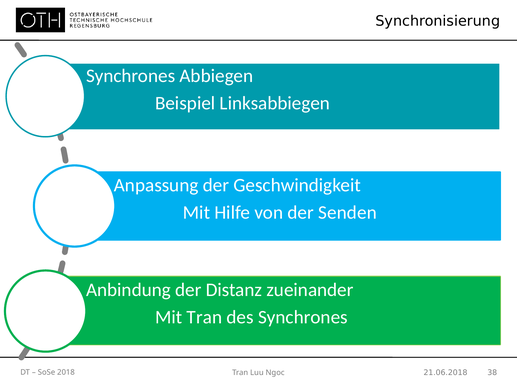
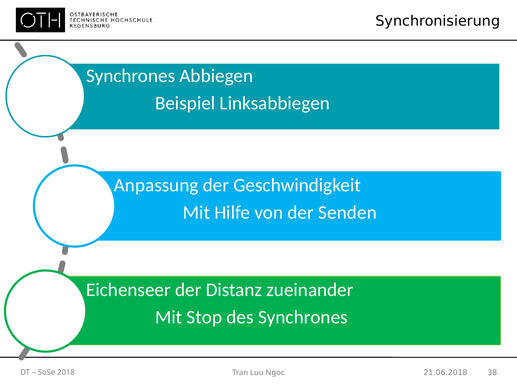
Anbindung: Anbindung -> Eichenseer (128, 290)
Mit Tran: Tran -> Stop (204, 318)
